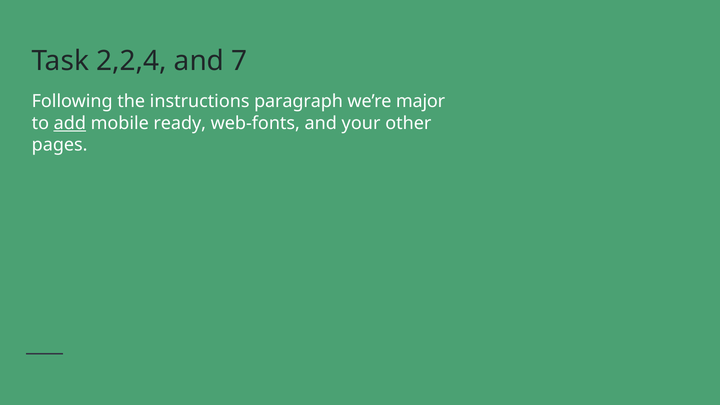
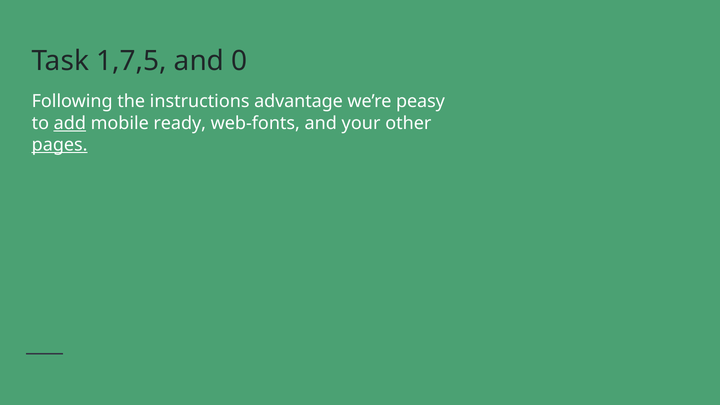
2,2,4: 2,2,4 -> 1,7,5 (131, 61)
7: 7 -> 0 (239, 61)
paragraph: paragraph -> advantage (299, 101)
major: major -> peasy (420, 101)
pages underline: none -> present (60, 145)
